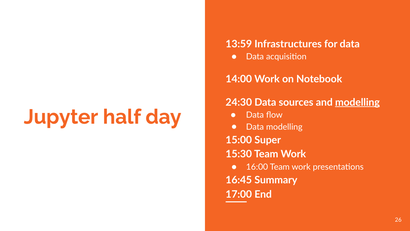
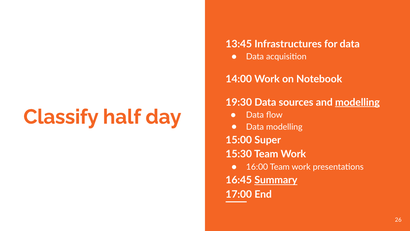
13:59: 13:59 -> 13:45 (239, 44)
24:30: 24:30 -> 19:30 (239, 102)
Jupyter: Jupyter -> Classify (61, 117)
Summary underline: none -> present (276, 180)
